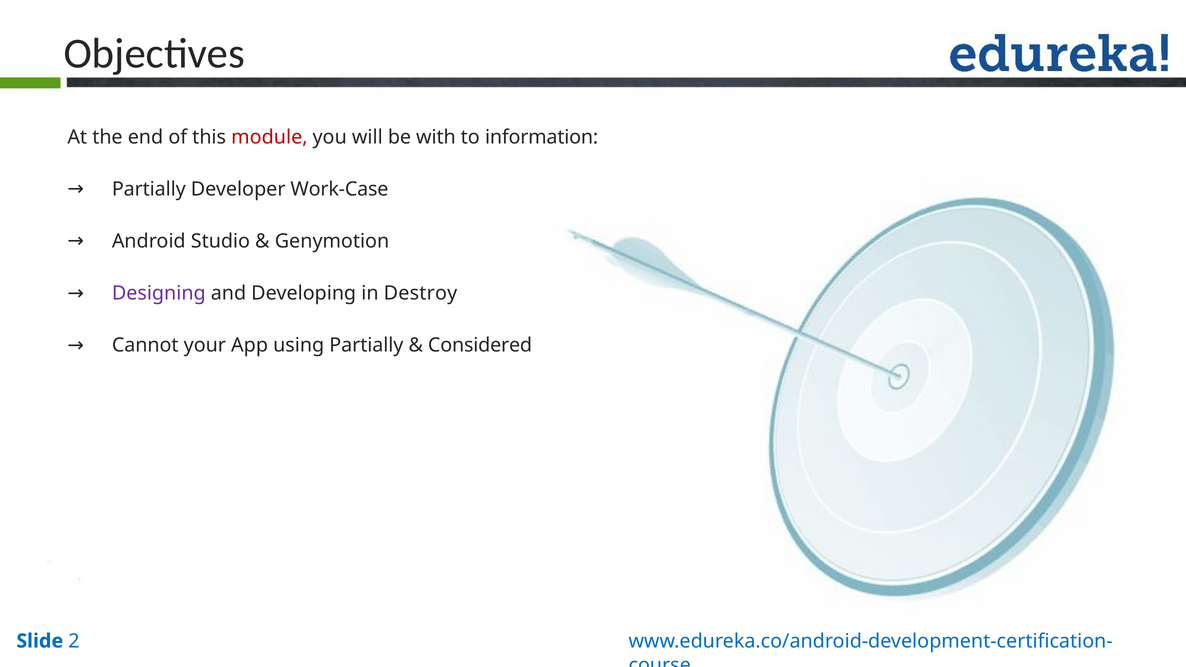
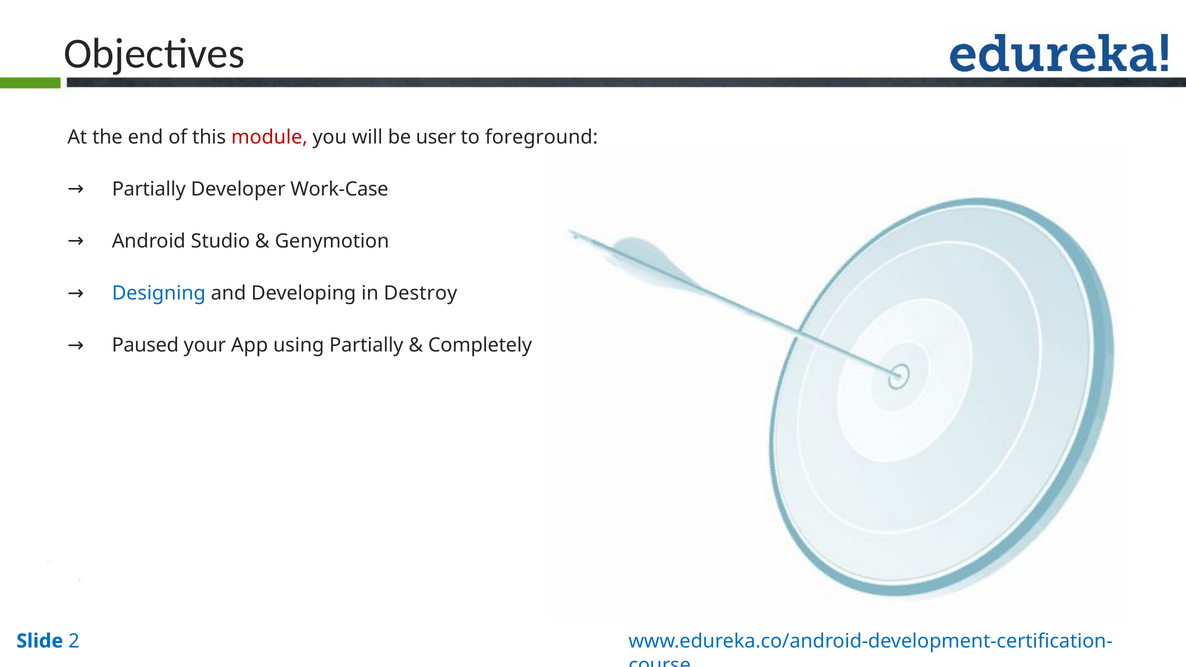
with: with -> user (436, 137)
information: information -> foreground (541, 137)
Designing colour: purple -> blue (159, 293)
Cannot: Cannot -> Paused (145, 345)
Considered: Considered -> Completely (480, 345)
